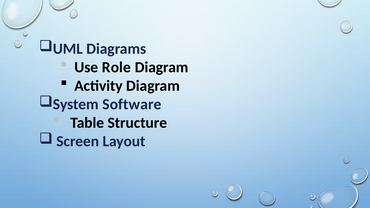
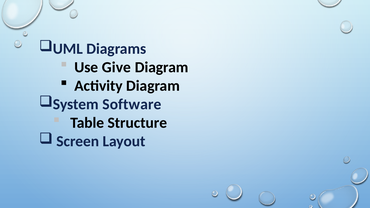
Role: Role -> Give (116, 67)
